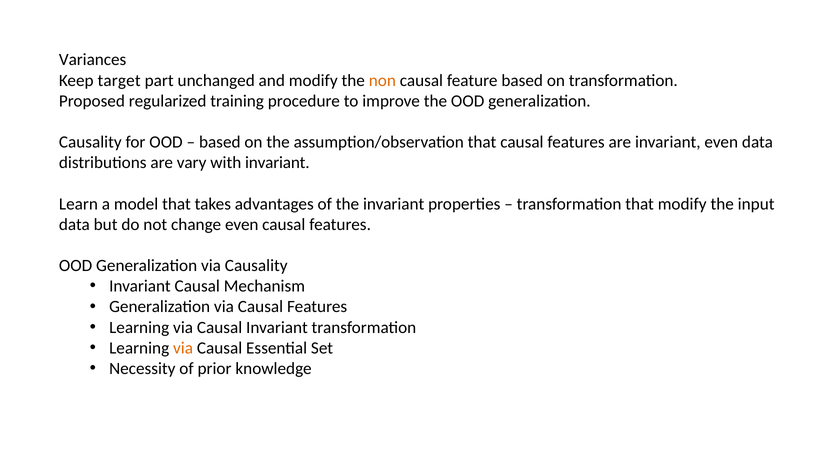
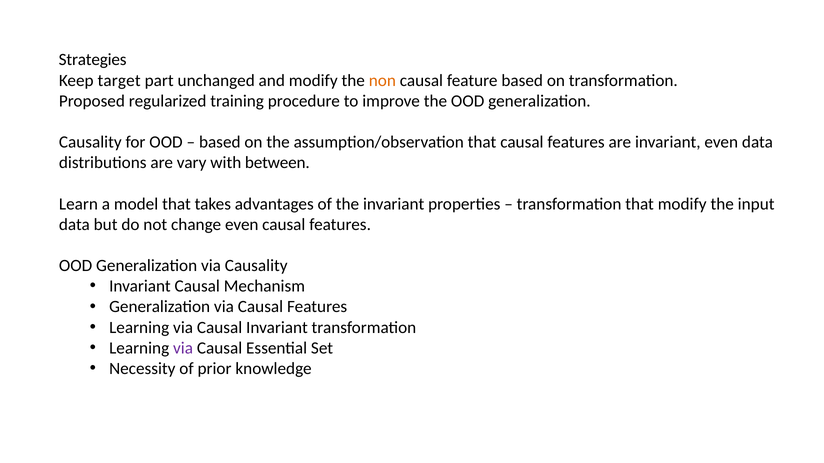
Variances: Variances -> Strategies (93, 60)
with invariant: invariant -> between (277, 163)
via colour: orange -> purple (183, 348)
